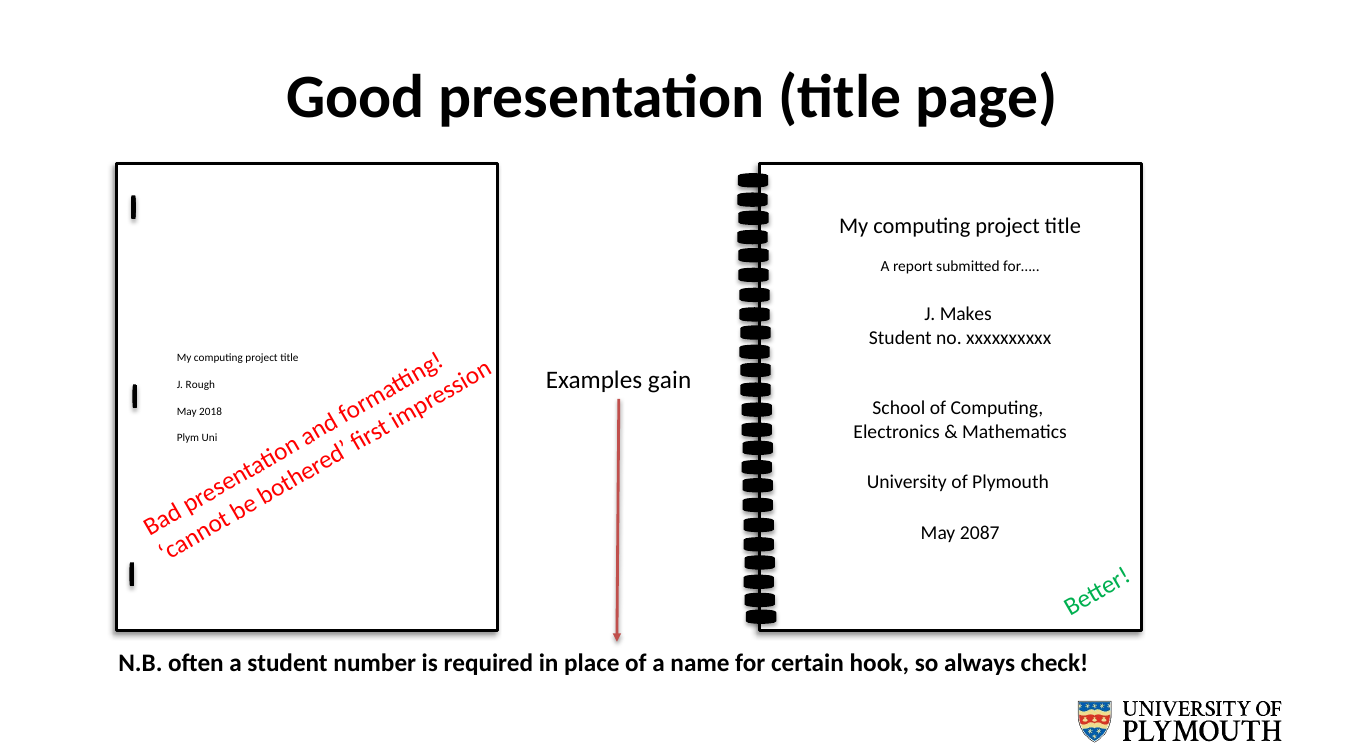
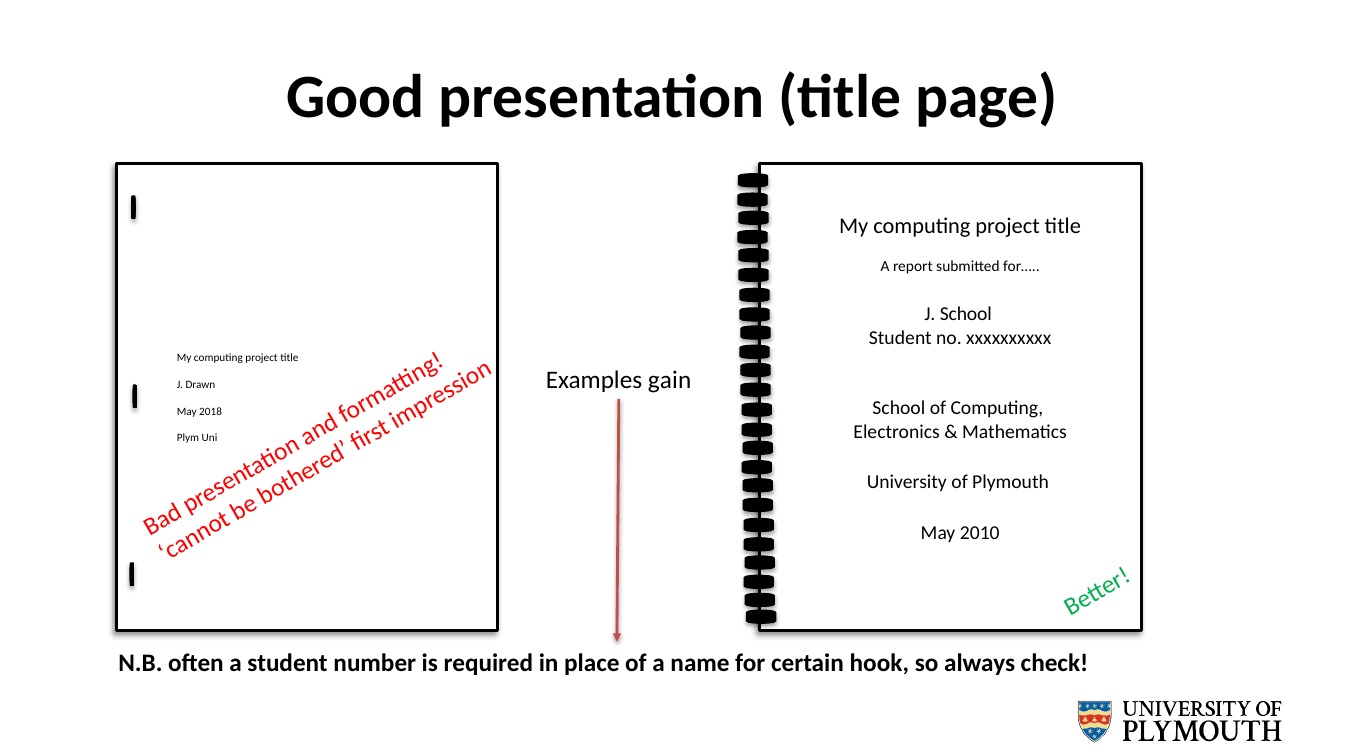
J Makes: Makes -> School (966, 315)
Rough: Rough -> Drawn (200, 385)
2087: 2087 -> 2010 (980, 533)
